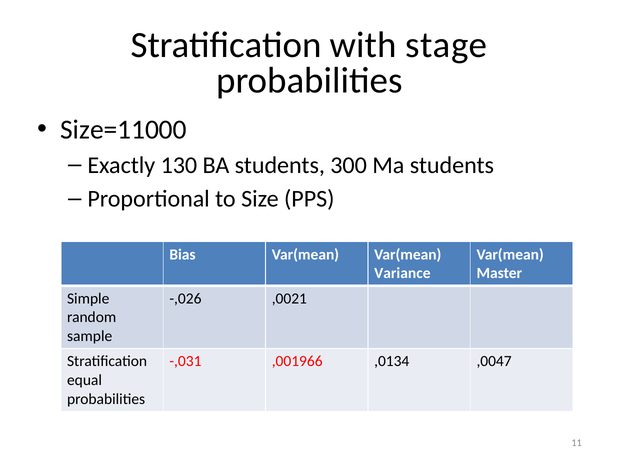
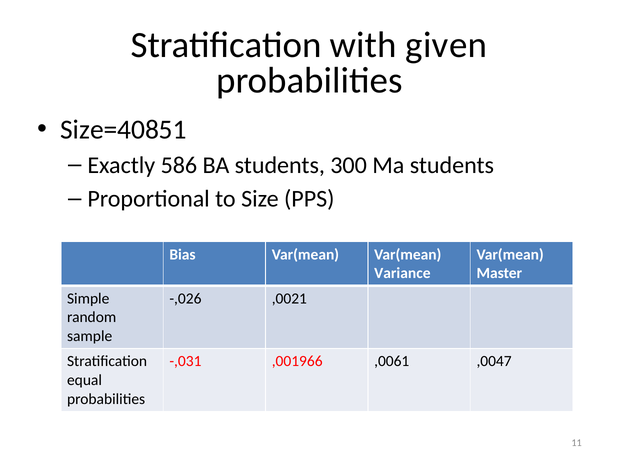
stage: stage -> given (446, 45)
Size=11000: Size=11000 -> Size=40851 (124, 130)
130: 130 -> 586 (179, 165)
,0134: ,0134 -> ,0061 (392, 361)
